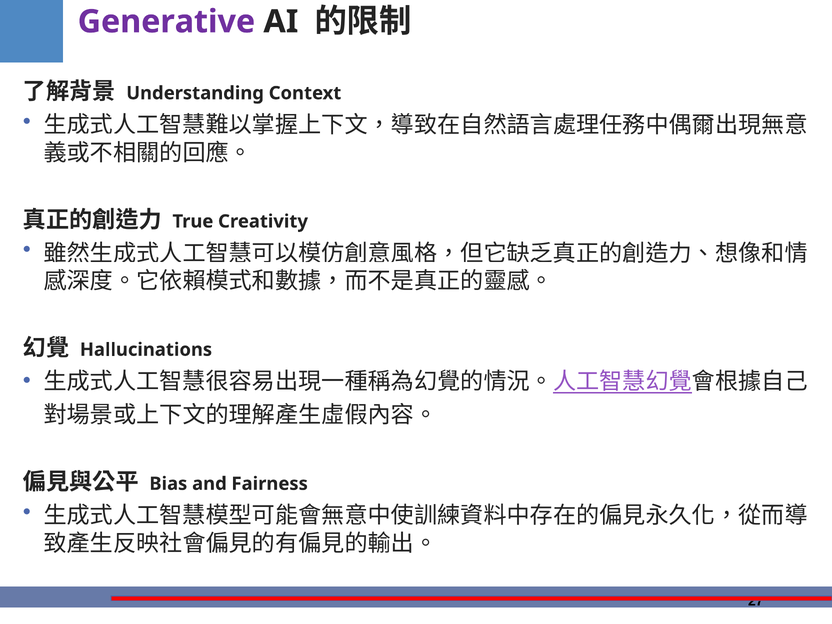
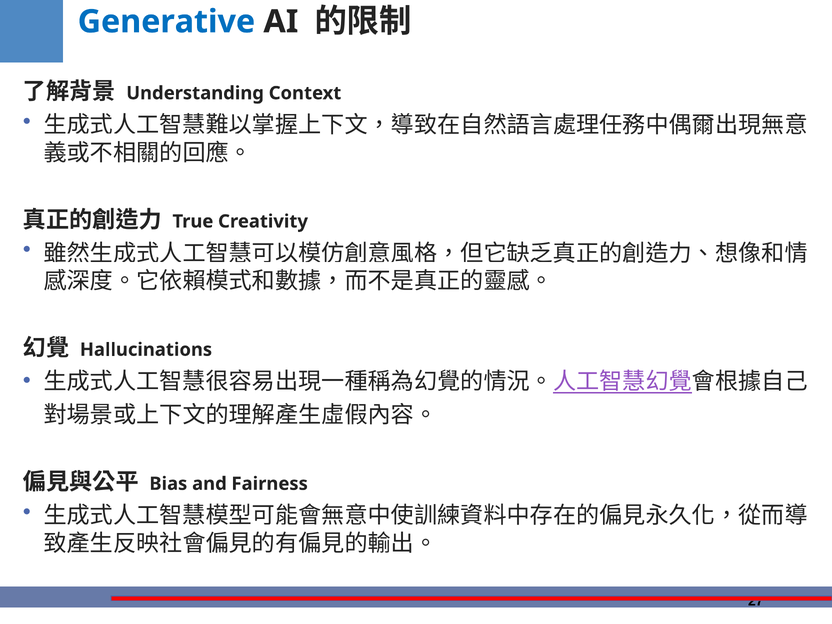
Generative colour: purple -> blue (166, 22)
